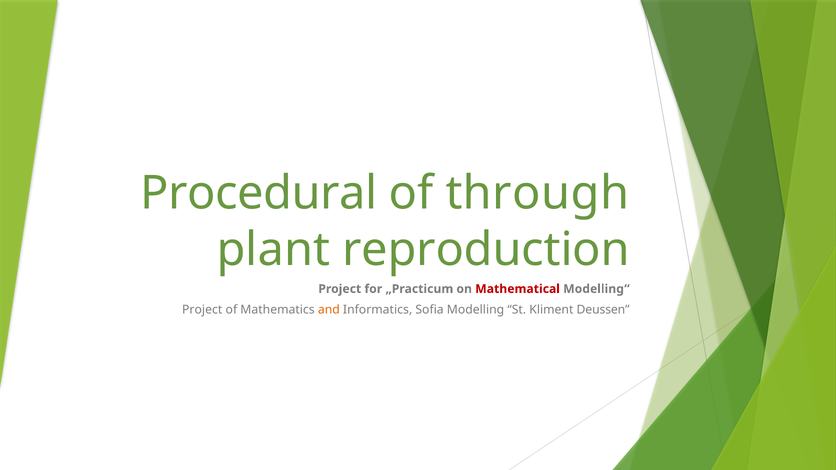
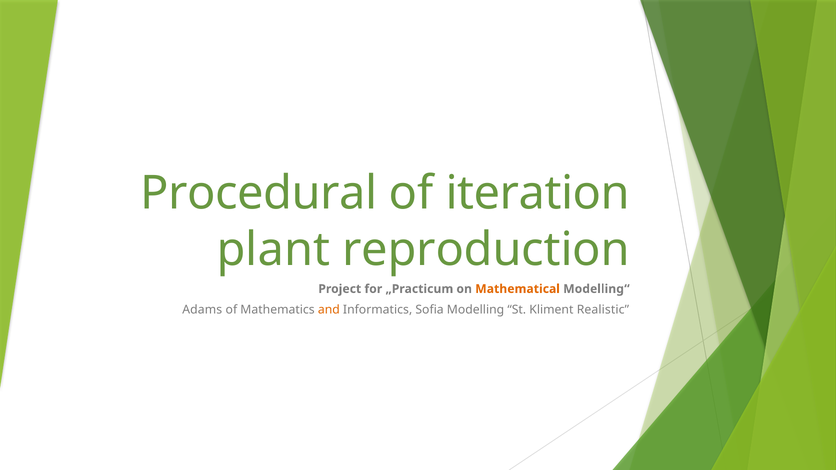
through: through -> iteration (538, 193)
Mathematical colour: red -> orange (518, 289)
Project: Project -> Adams (202, 310)
Deussen: Deussen -> Realistic (603, 310)
